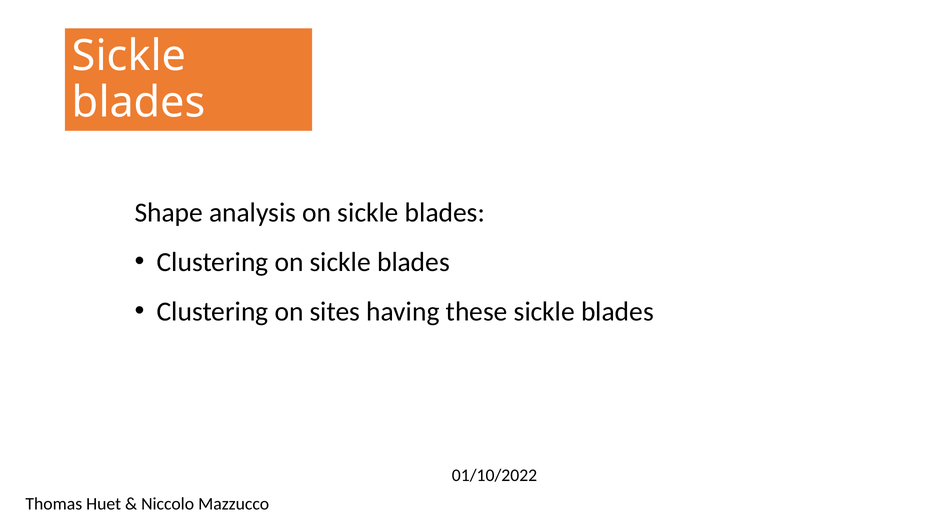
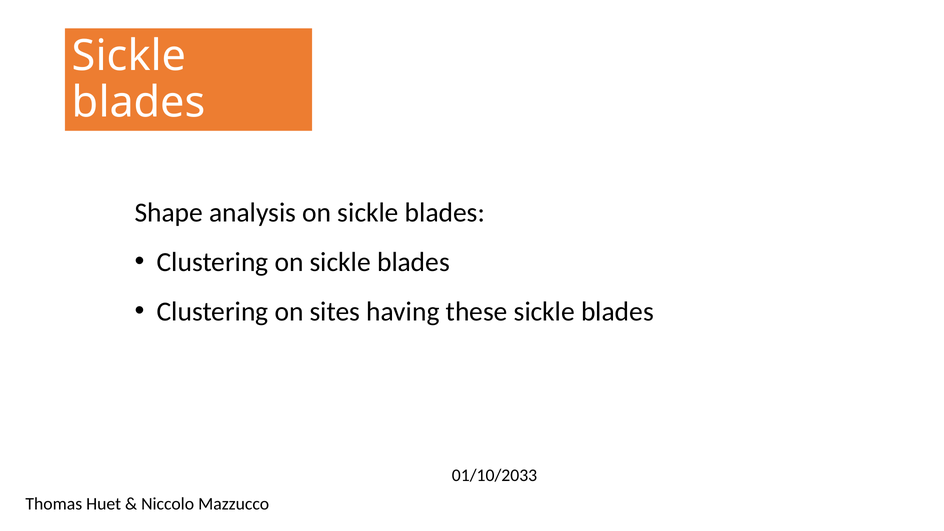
01/10/2022: 01/10/2022 -> 01/10/2033 (495, 475)
